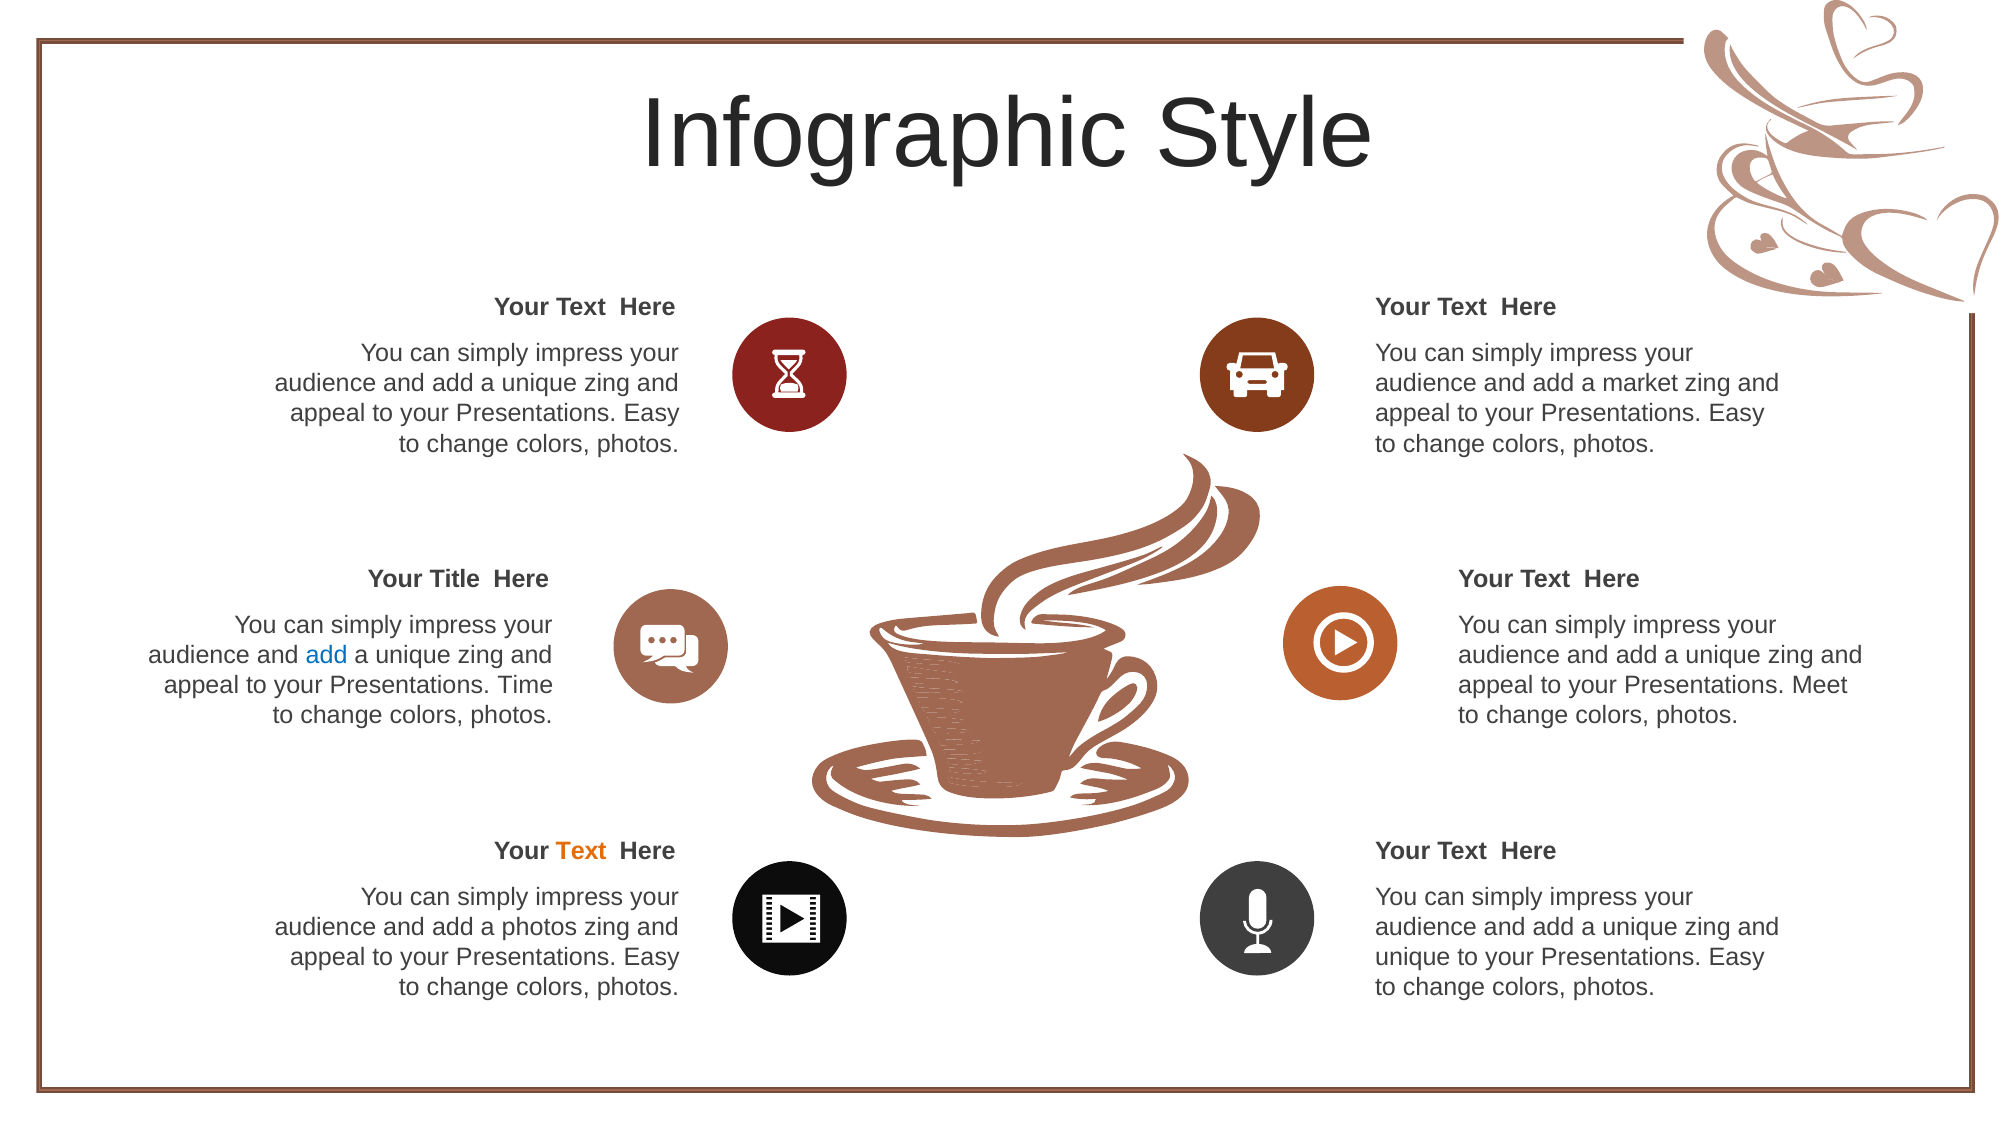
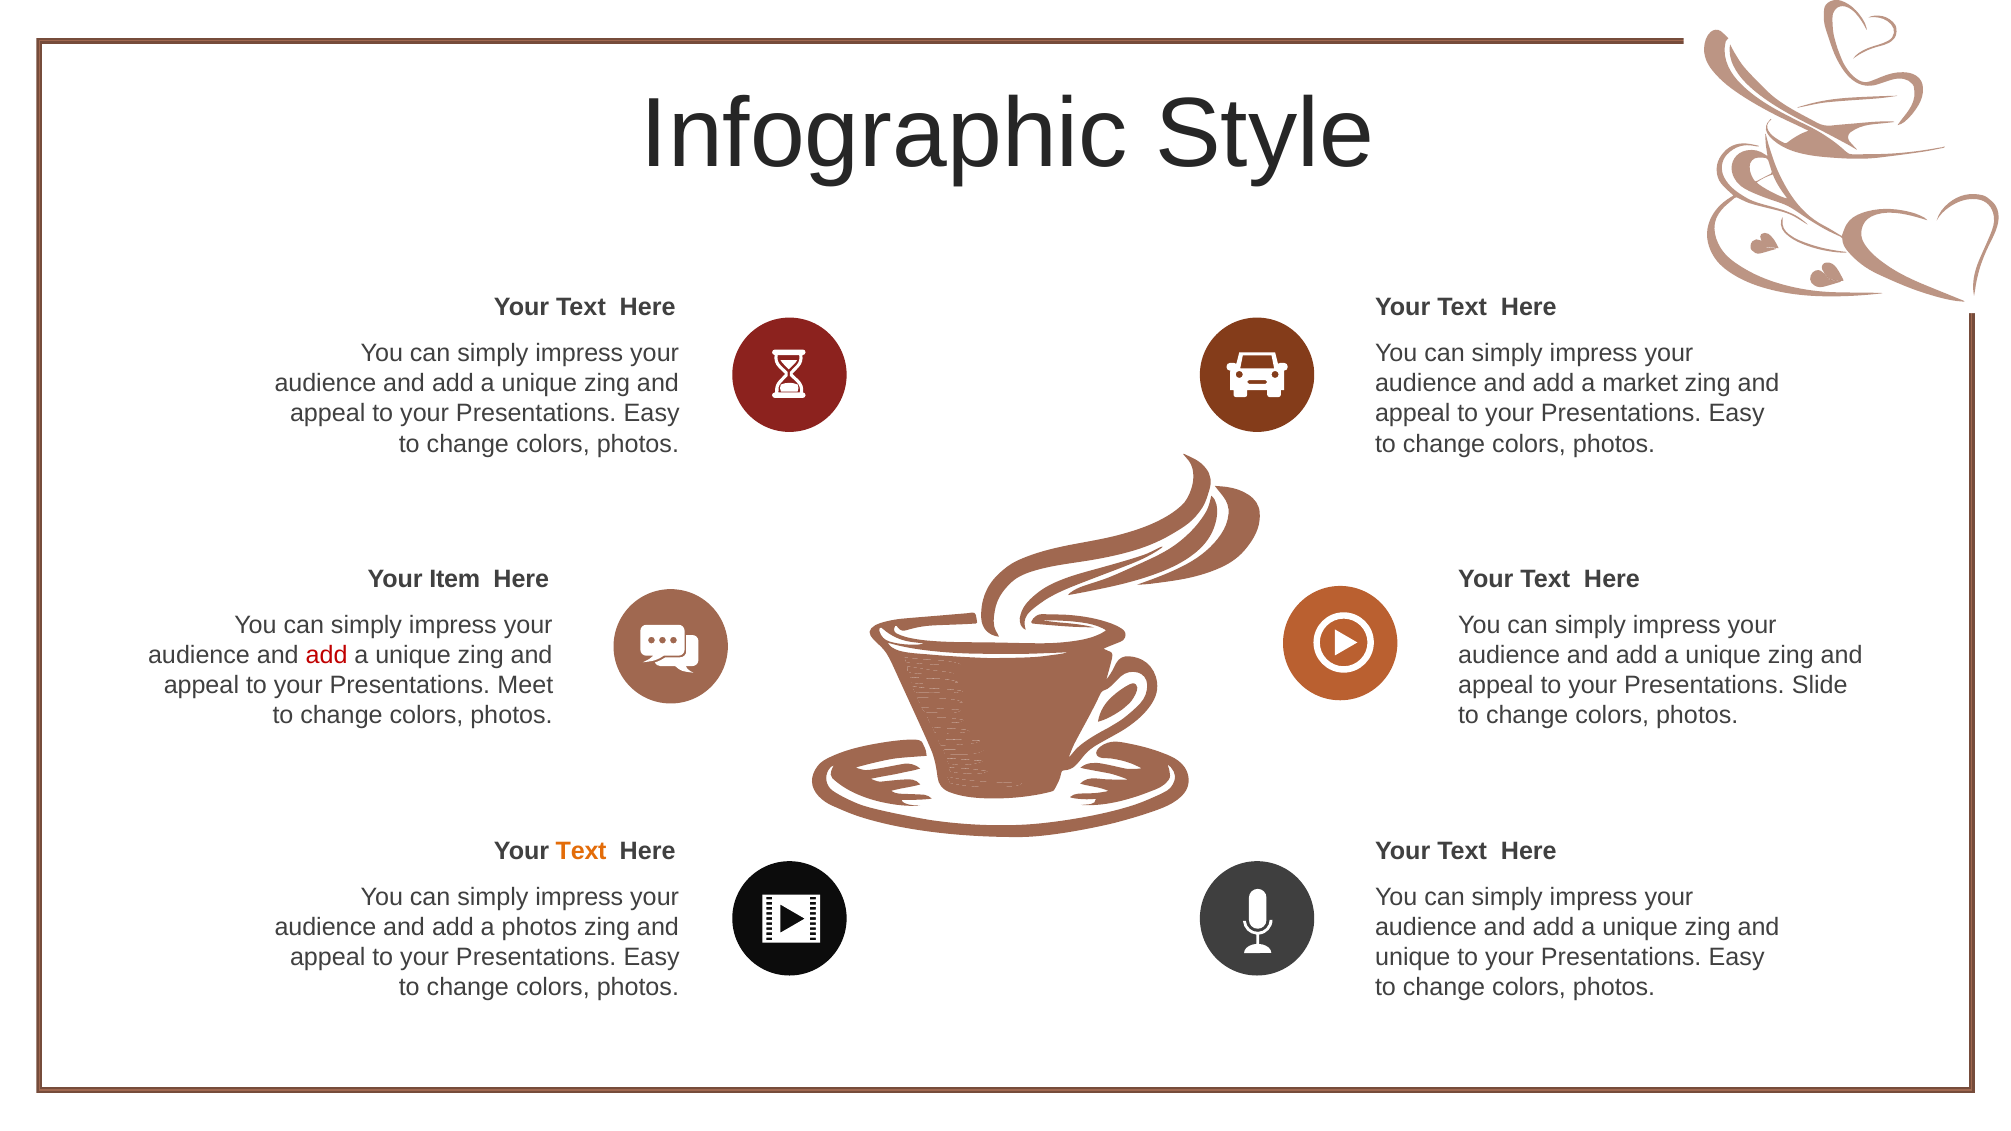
Title: Title -> Item (455, 580)
add colour: blue -> red (327, 655)
Time: Time -> Meet (525, 686)
Meet: Meet -> Slide (1820, 686)
